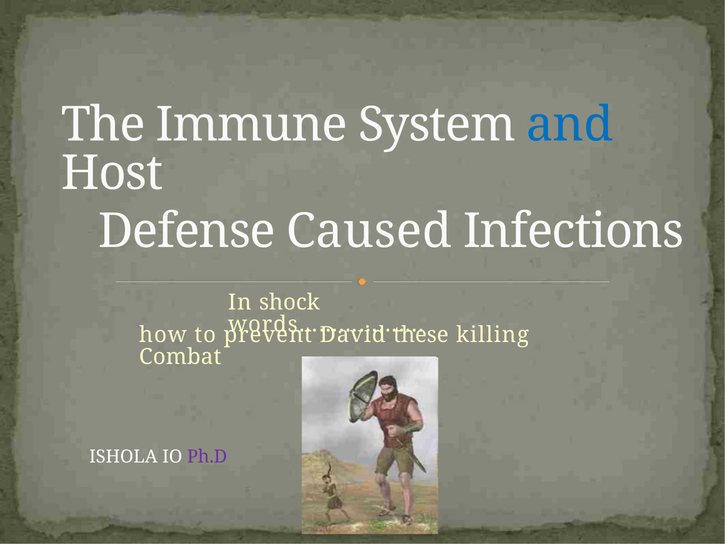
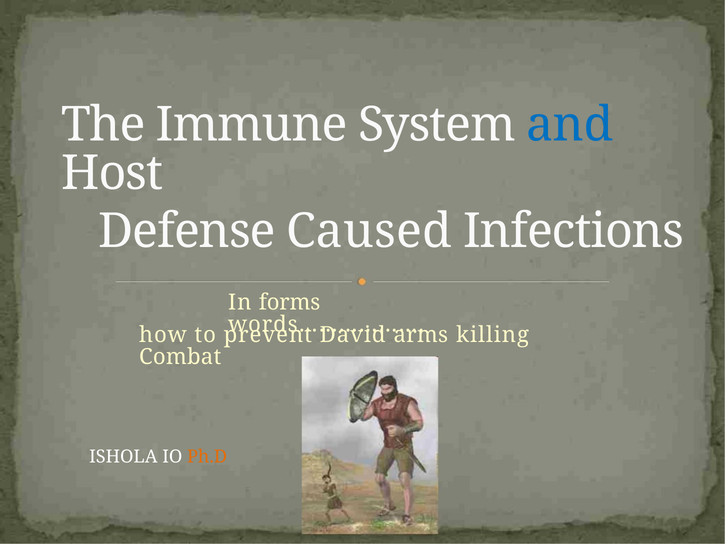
shock: shock -> forms (290, 302)
these: these -> arms (421, 335)
Ph.D colour: purple -> orange (207, 457)
